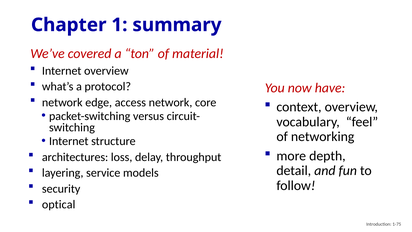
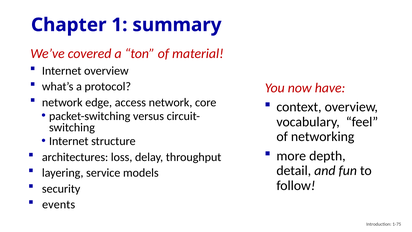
optical: optical -> events (59, 204)
